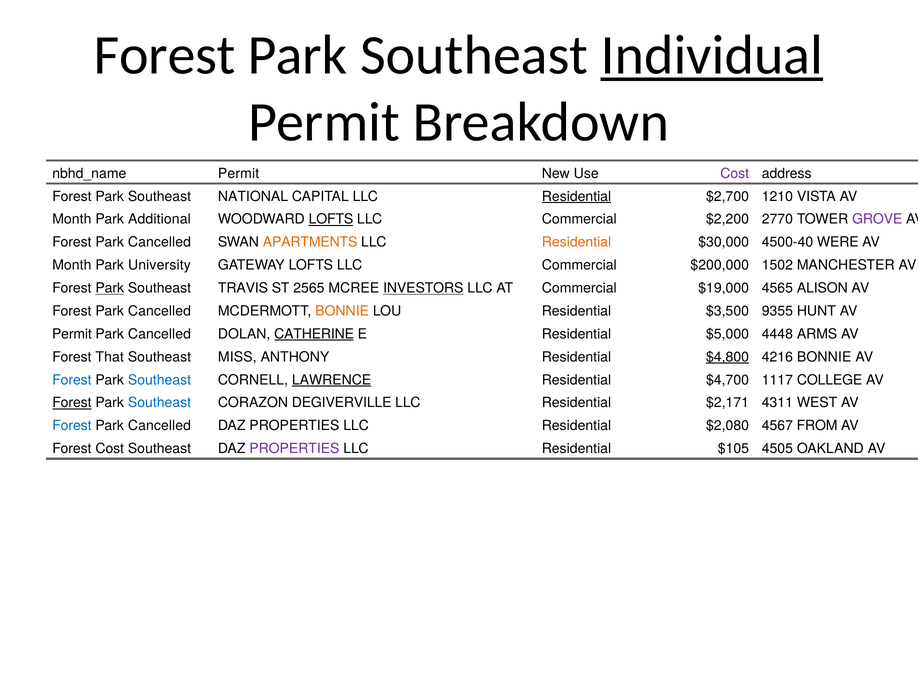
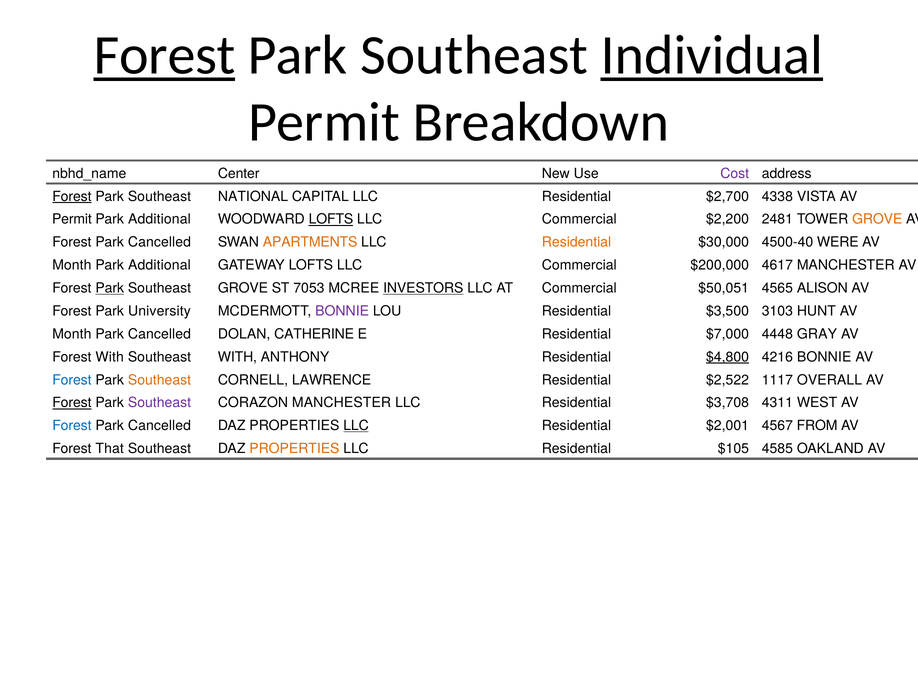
Forest underline: none -> present (165, 55)
Permit: Permit -> Center (239, 174)
Forest underline: none -> present (72, 197)
Residential underline: present -> none (577, 197)
1210: 1210 -> 4338 (777, 197)
Month: Month -> Permit (72, 220)
2770: 2770 -> 2481 (777, 220)
GROVE colour: purple -> orange (877, 220)
University: University -> Additional (159, 265)
1502: 1502 -> 4617 (777, 265)
Southeast TRAVIS: TRAVIS -> GROVE (243, 288)
2565: 2565 -> 7053 (309, 288)
$19,000: $19,000 -> $50,051 (724, 288)
Cancelled: Cancelled -> University (159, 311)
BONNIE colour: orange -> purple (342, 311)
9355: 9355 -> 3103 (777, 311)
Permit: Permit -> Month (72, 334)
CATHERINE underline: present -> none (314, 334)
$5,000: $5,000 -> $7,000 (728, 334)
ARMS: ARMS -> GRAY (817, 334)
Forest That: That -> With (110, 357)
Southeast MISS: MISS -> WITH (237, 357)
Southeast colour: blue -> orange (160, 380)
LAWRENCE underline: present -> none (332, 380)
$4,700: $4,700 -> $2,522 (728, 380)
COLLEGE: COLLEGE -> OVERALL (830, 380)
Southeast colour: blue -> purple (160, 403)
CORAZON DEGIVERVILLE: DEGIVERVILLE -> MANCHESTER (342, 403)
$2,171: $2,171 -> $3,708 (728, 403)
LLC underline: none -> present (356, 426)
$2,080: $2,080 -> $2,001 (728, 426)
Forest Cost: Cost -> That (110, 449)
PROPERTIES colour: purple -> orange (294, 449)
4505: 4505 -> 4585 (777, 449)
